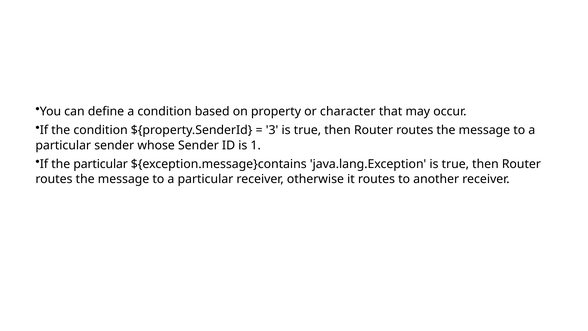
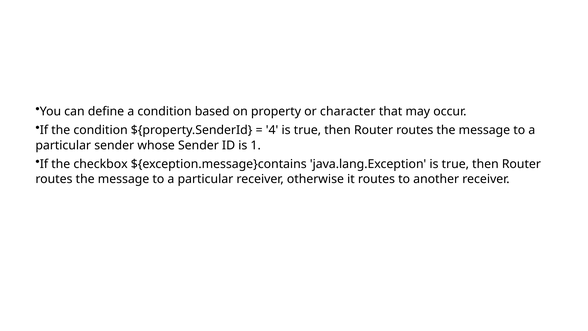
3: 3 -> 4 (272, 130)
the particular: particular -> checkbox (101, 164)
